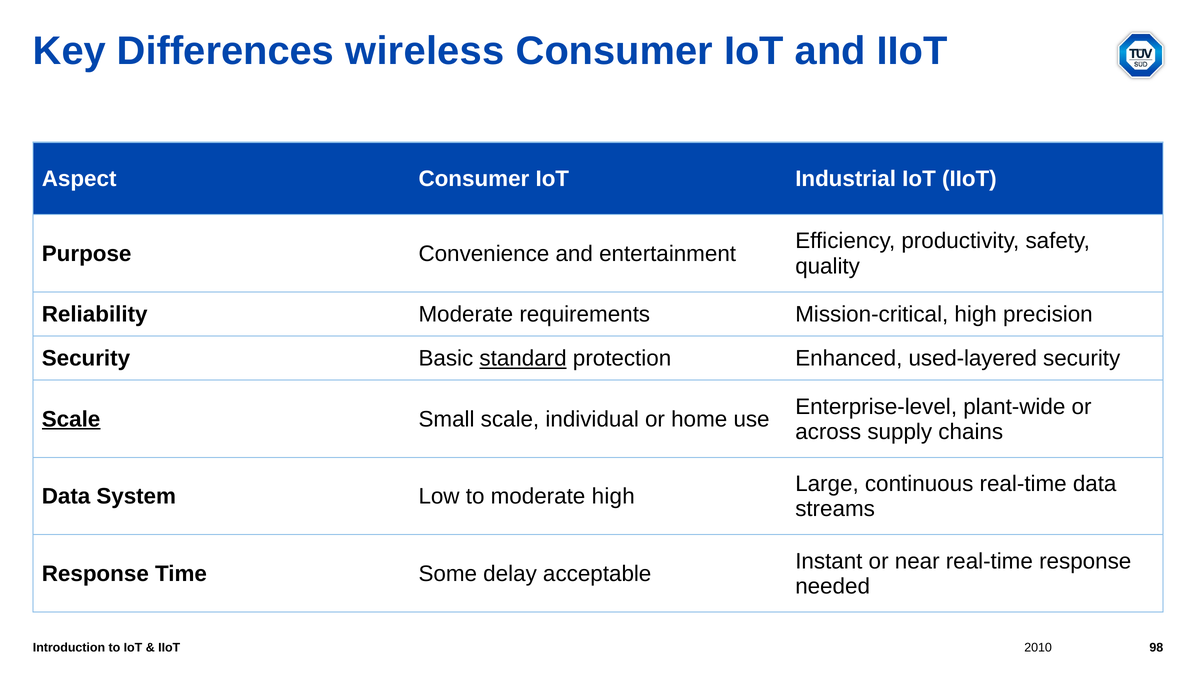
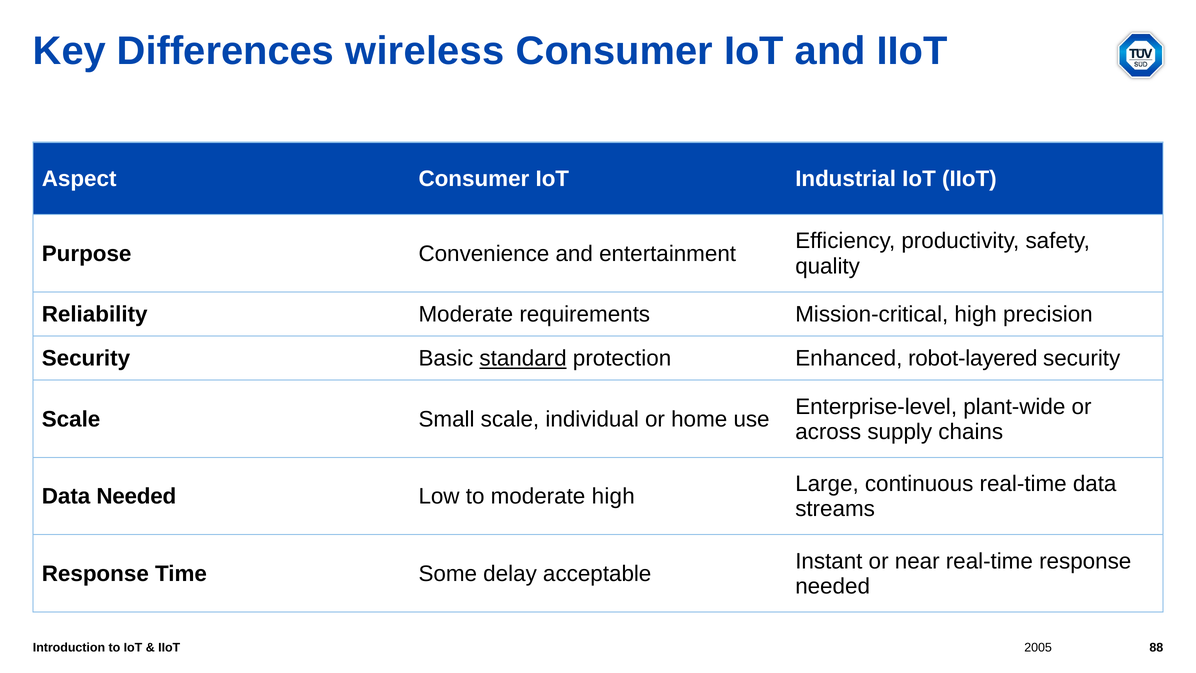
used-layered: used-layered -> robot-layered (973, 358)
Scale underline: present -> none (71, 419)
Data System: System -> Needed (136, 496)
2010: 2010 -> 2005 (1038, 647)
98: 98 -> 88 (1156, 647)
